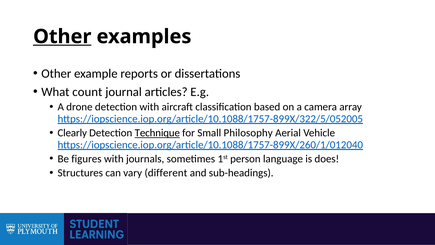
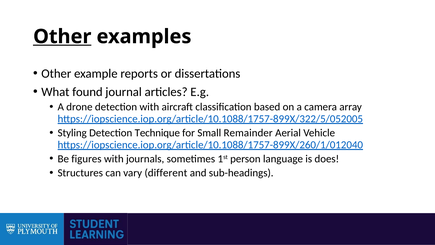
count: count -> found (87, 92)
Clearly: Clearly -> Styling (72, 133)
Technique underline: present -> none (157, 133)
Philosophy: Philosophy -> Remainder (248, 133)
